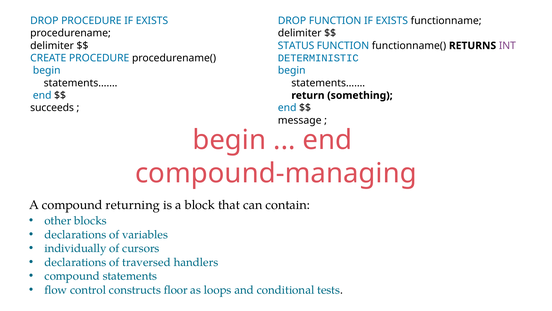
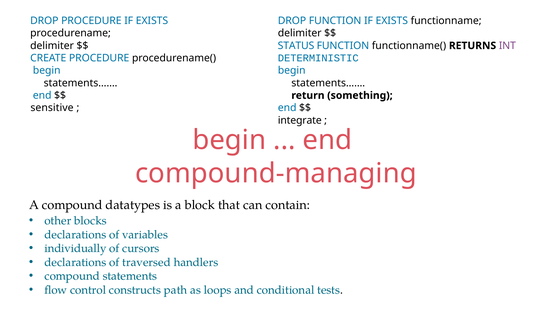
succeeds: succeeds -> sensitive (52, 108)
message: message -> integrate (300, 120)
returning: returning -> datatypes (133, 205)
floor: floor -> path (176, 290)
